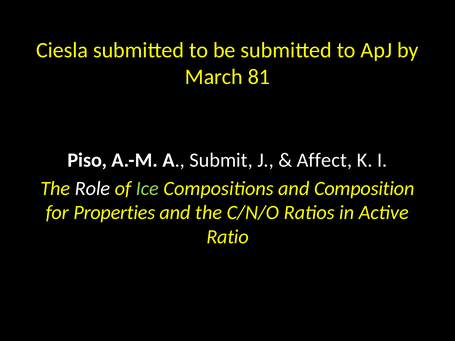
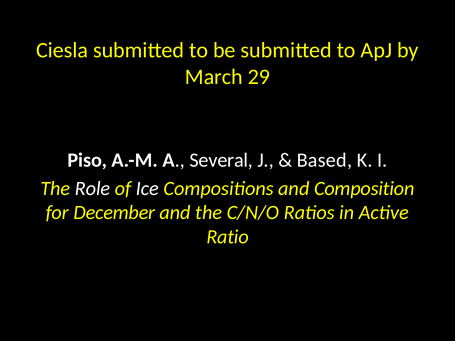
81: 81 -> 29 (259, 77)
Submit: Submit -> Several (221, 160)
Affect: Affect -> Based (324, 160)
Ice colour: light green -> white (147, 189)
Properties: Properties -> December (114, 213)
